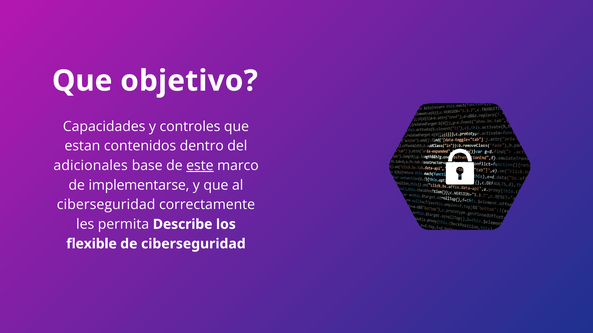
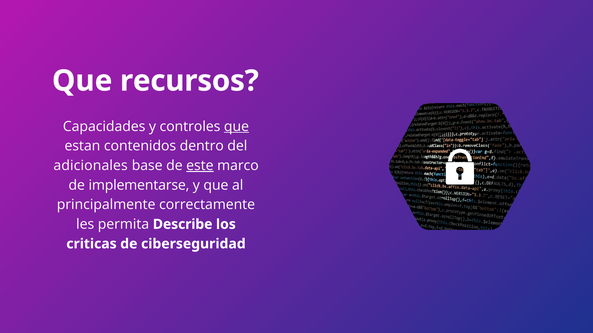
objetivo: objetivo -> recursos (189, 81)
que underline: none -> present (236, 127)
ciberseguridad: ciberseguridad -> principalmente (106, 205)
flexible: flexible -> criticas (91, 244)
